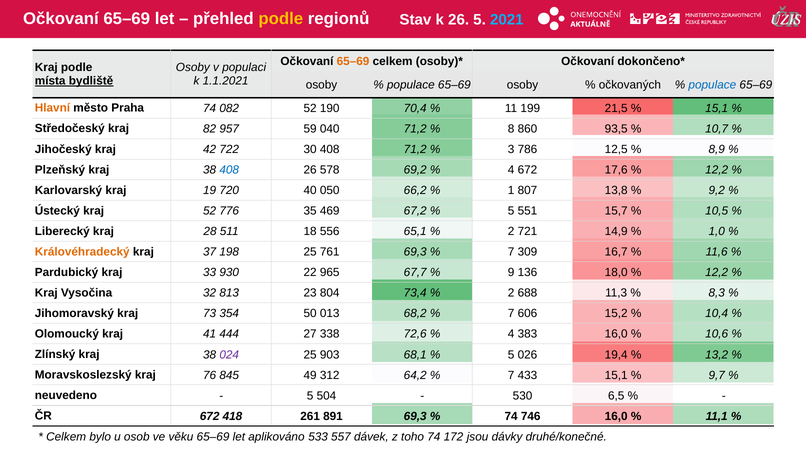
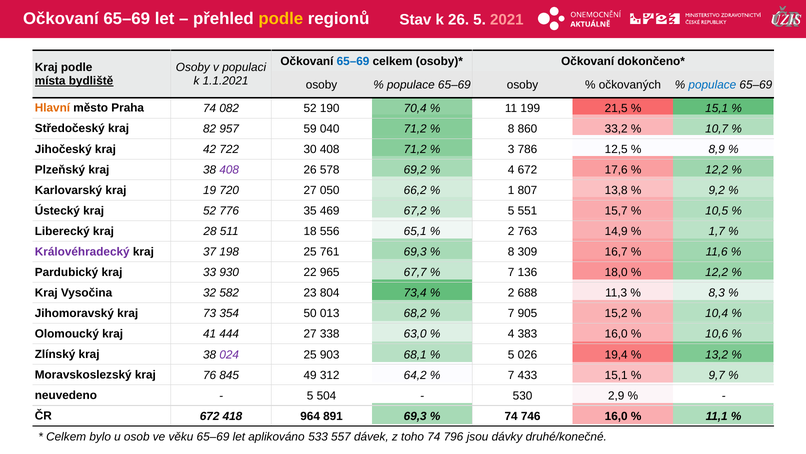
2021 colour: light blue -> pink (507, 20)
65–69 colour: orange -> blue (353, 61)
93,5: 93,5 -> 33,2 (616, 129)
408 colour: blue -> purple (229, 170)
720 40: 40 -> 27 (310, 190)
721: 721 -> 763 (527, 231)
1,0: 1,0 -> 1,7 (717, 231)
Královéhradecký colour: orange -> purple (82, 251)
7: 7 -> 8 (511, 252)
9: 9 -> 7 (511, 272)
813: 813 -> 582 (229, 293)
606: 606 -> 905 (527, 313)
72,6: 72,6 -> 63,0 (415, 334)
6,5: 6,5 -> 2,9 (616, 395)
261: 261 -> 964 (310, 416)
172: 172 -> 796 (453, 436)
